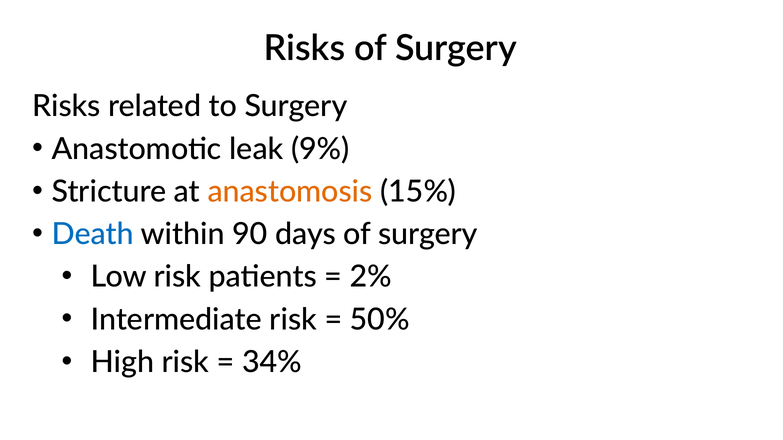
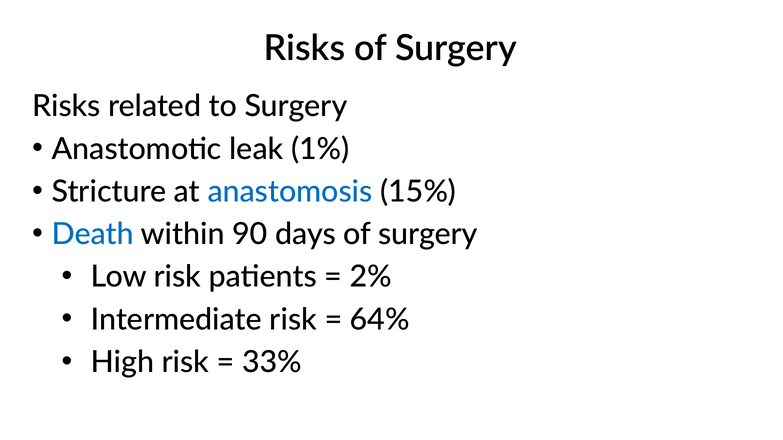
9%: 9% -> 1% (320, 149)
anastomosis colour: orange -> blue (290, 192)
50%: 50% -> 64% (380, 320)
34%: 34% -> 33% (272, 363)
